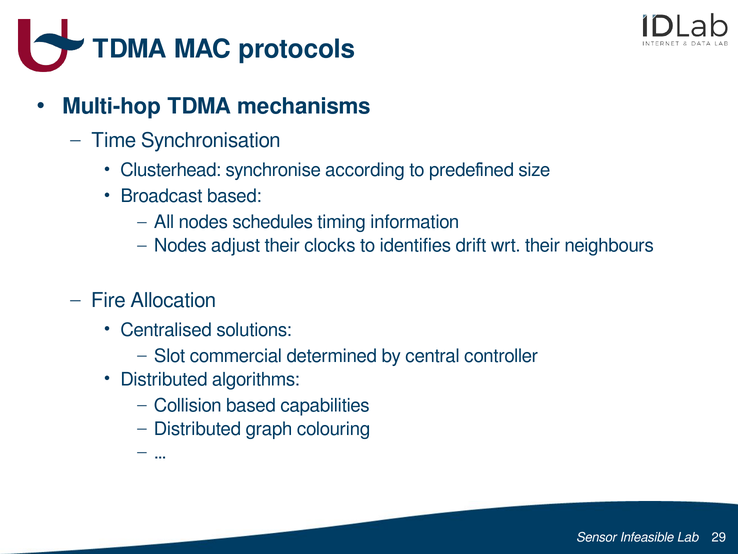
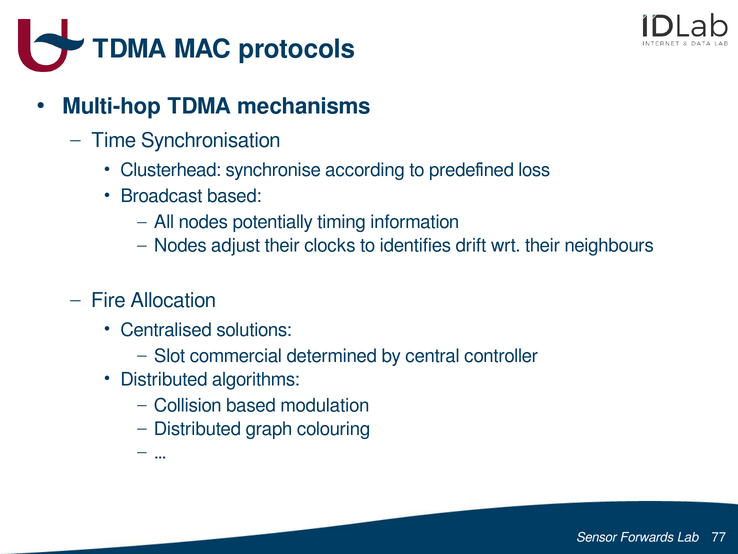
size: size -> loss (534, 170)
schedules: schedules -> potentially (273, 222)
capabilities: capabilities -> modulation (325, 405)
Infeasible: Infeasible -> Forwards (646, 537)
29: 29 -> 77 (719, 537)
